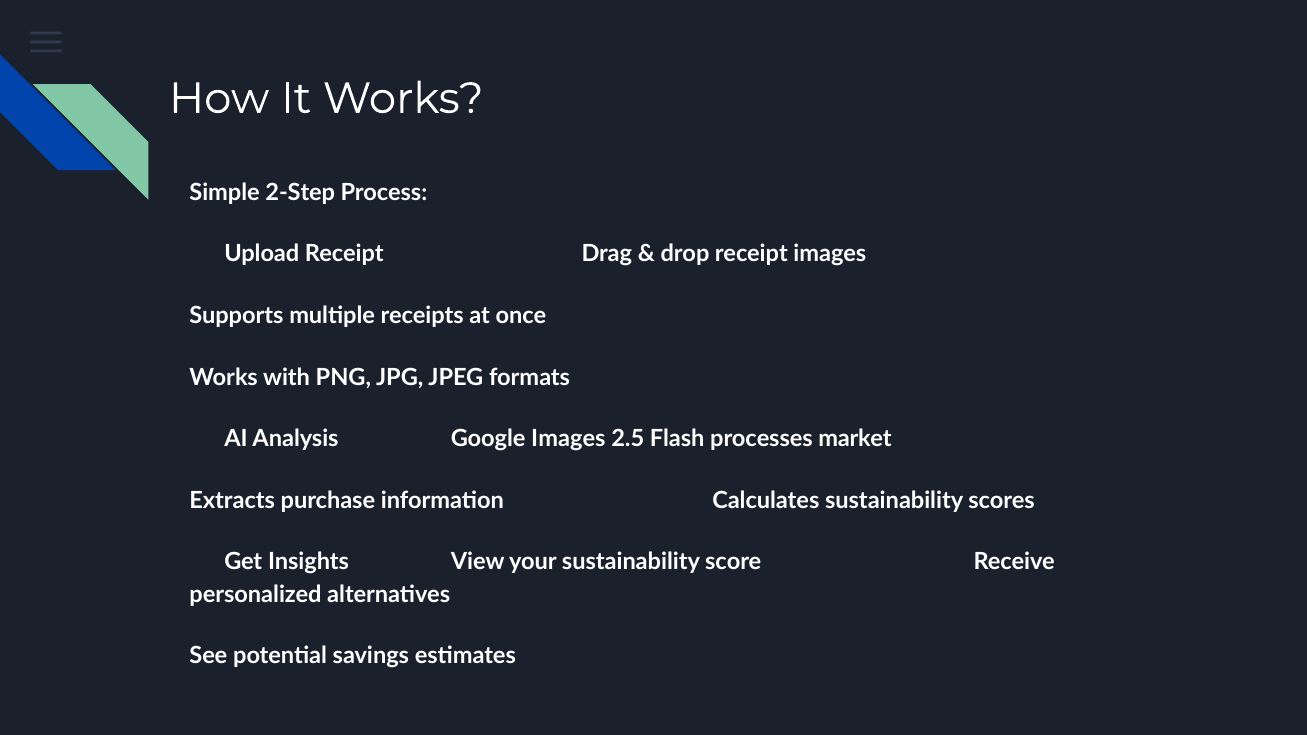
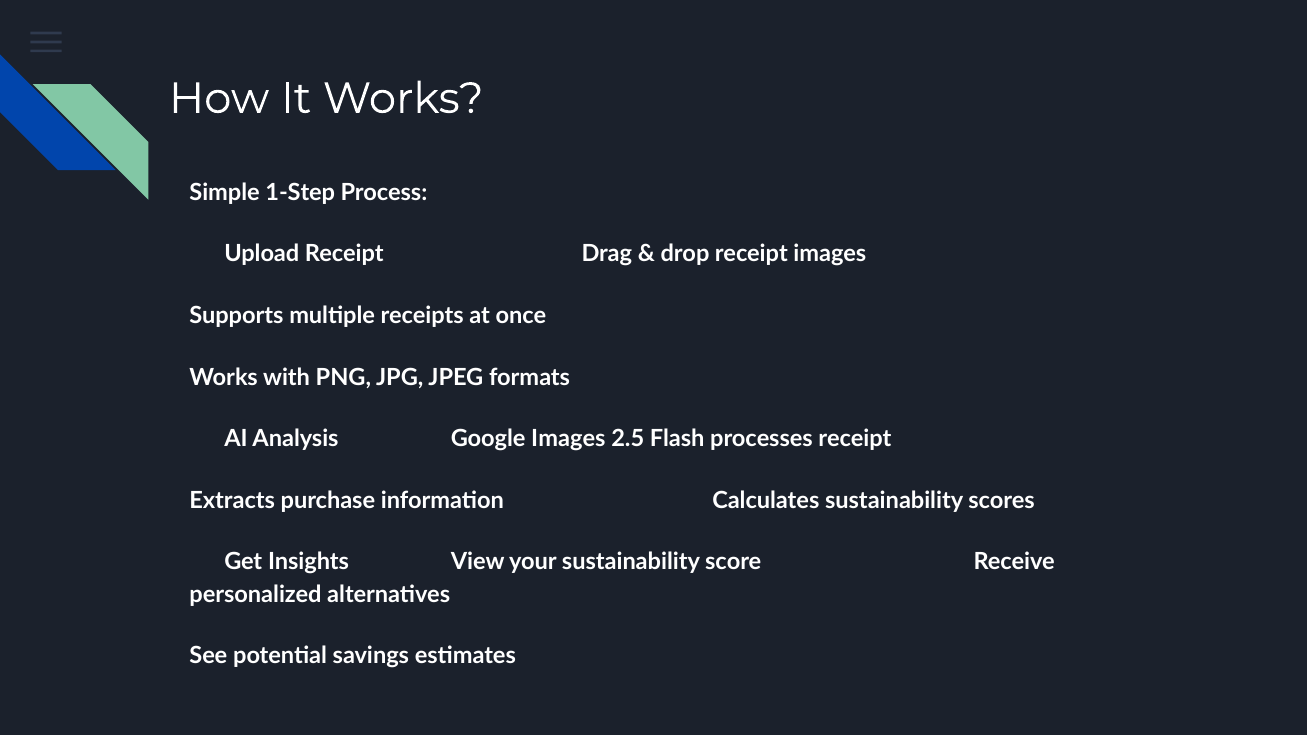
2-Step: 2-Step -> 1-Step (300, 193)
processes market: market -> receipt (855, 439)
